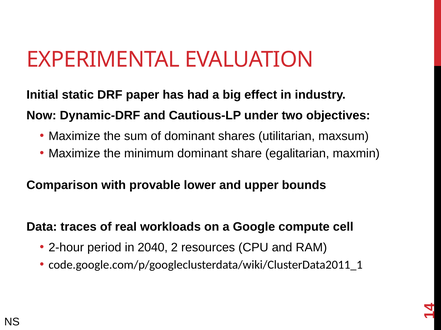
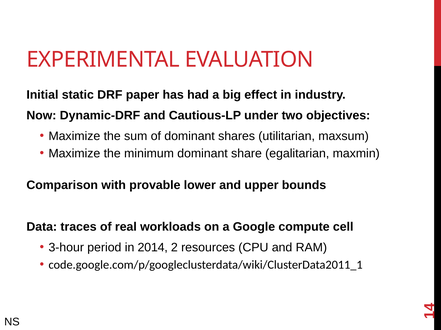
2-hour: 2-hour -> 3-hour (66, 248)
2040: 2040 -> 2014 (153, 248)
